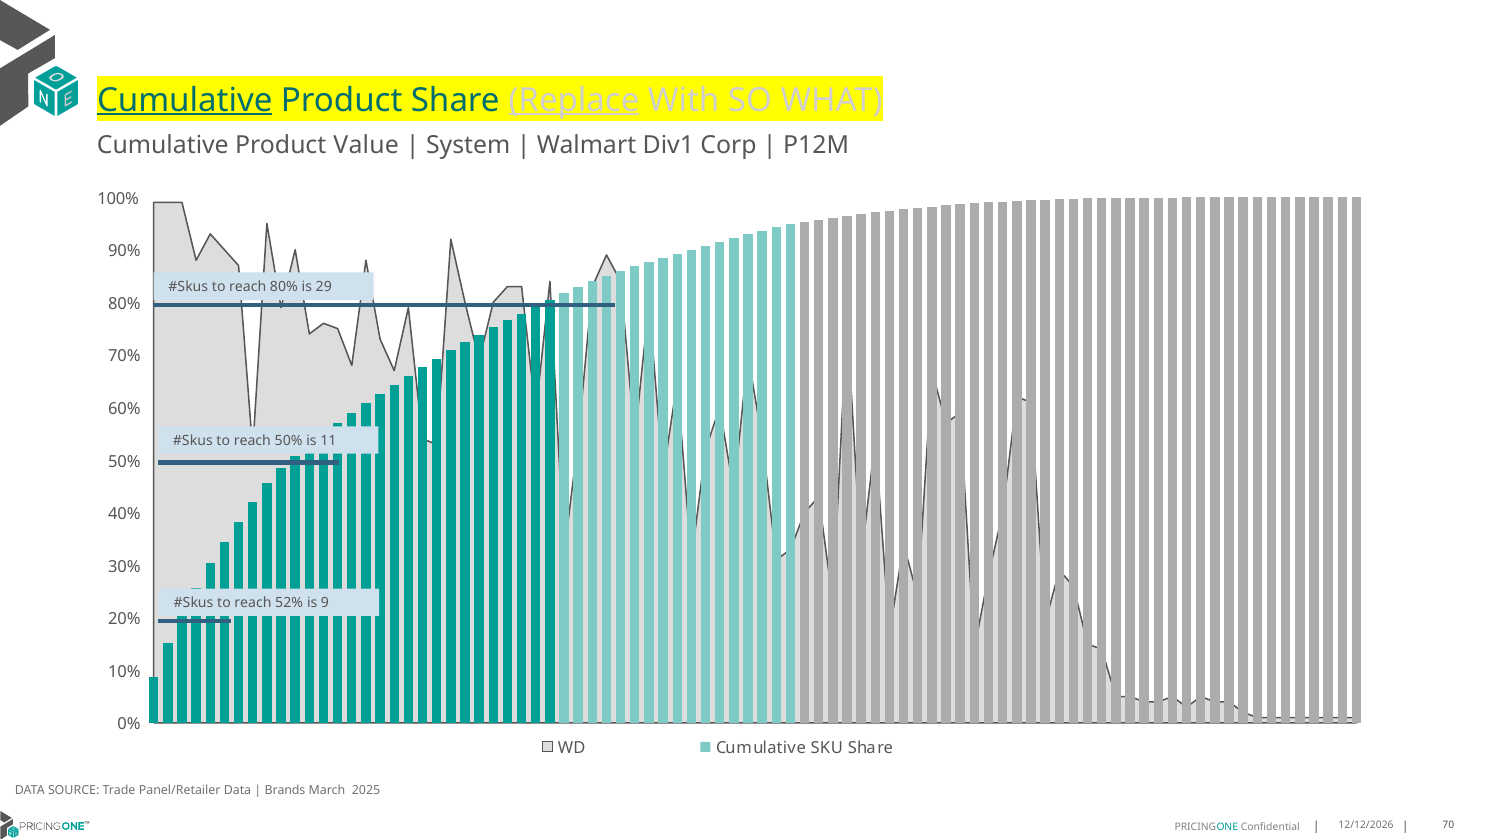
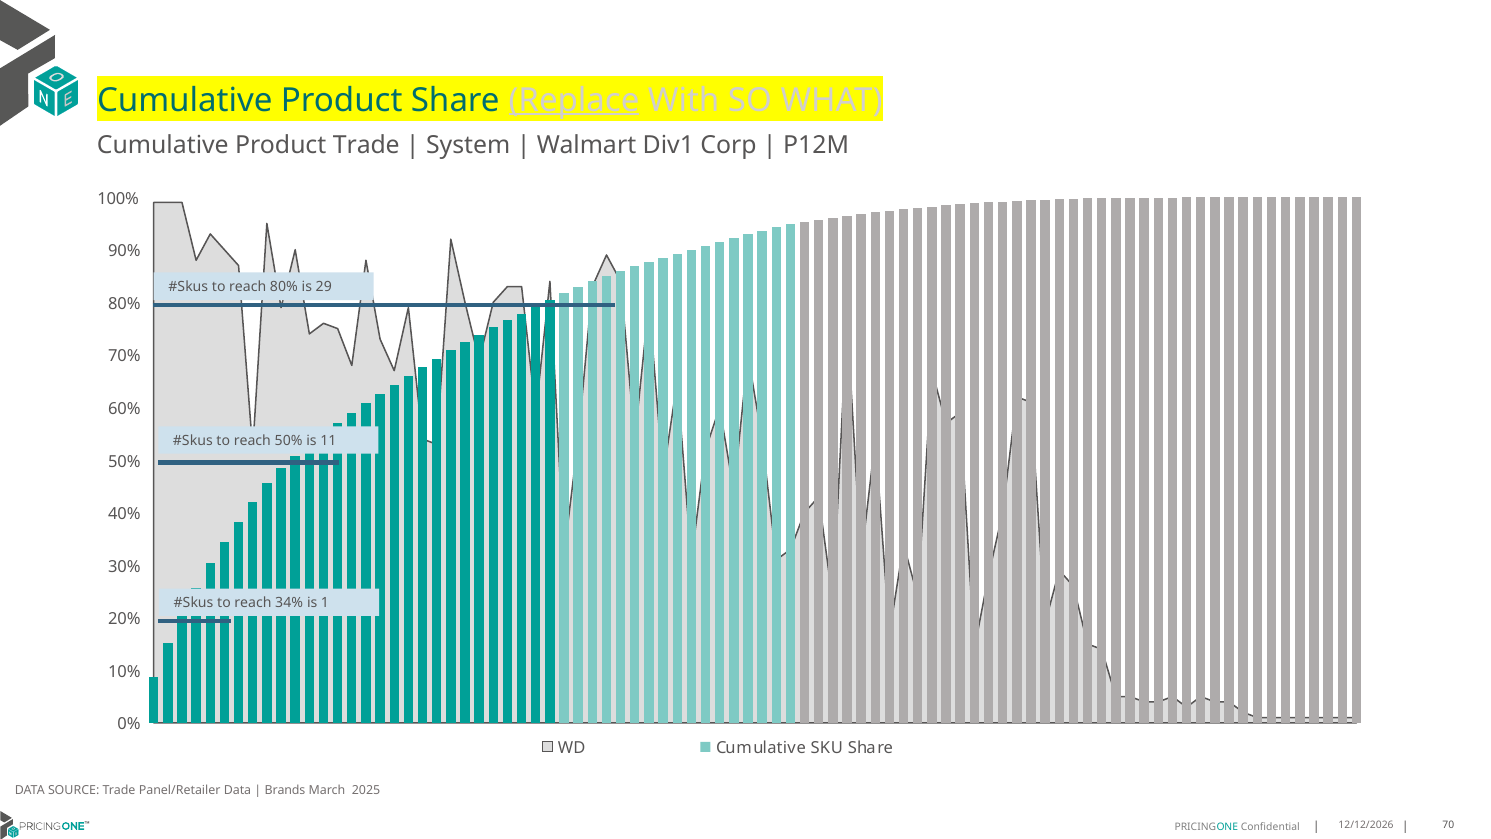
Cumulative underline: present -> none (185, 100)
Product Value: Value -> Trade (366, 145)
52%: 52% -> 34% (289, 603)
9: 9 -> 1 (325, 603)
